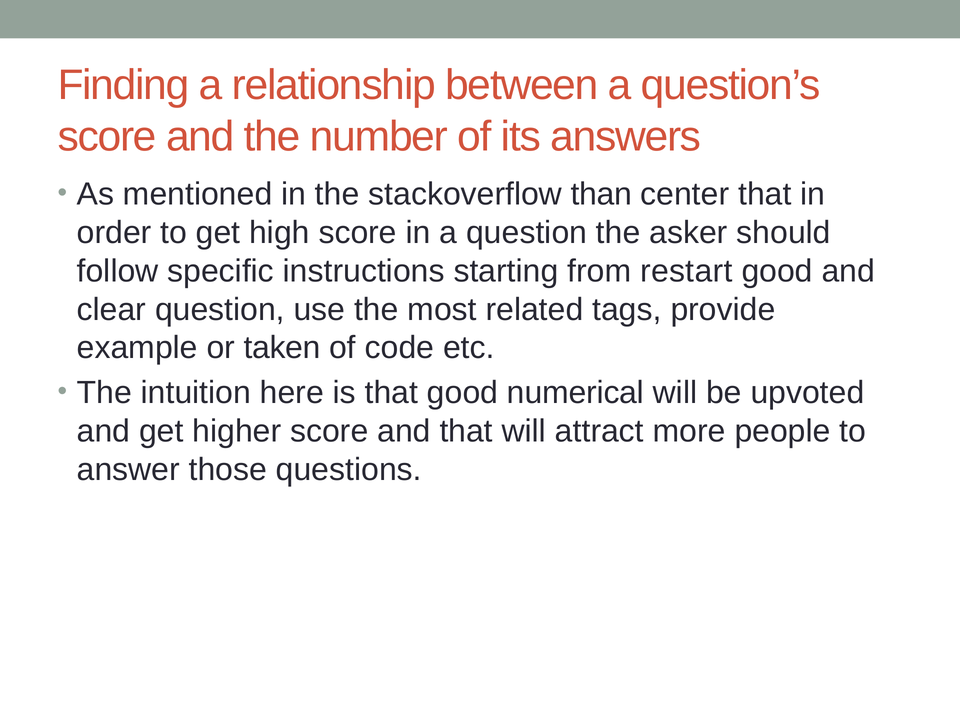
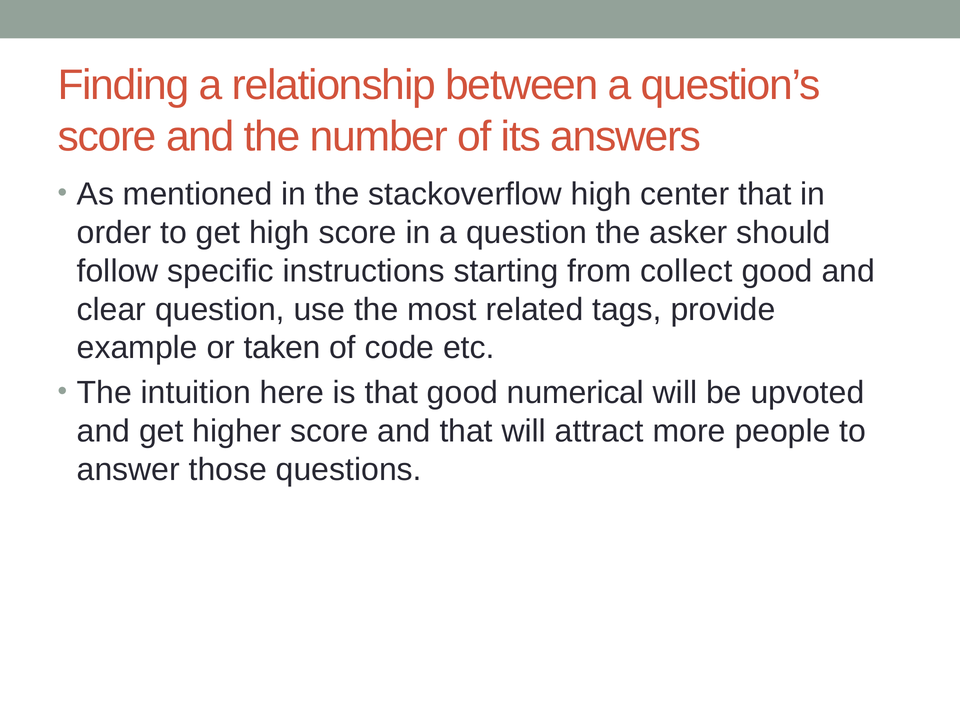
stackoverflow than: than -> high (601, 194)
restart: restart -> collect (686, 271)
